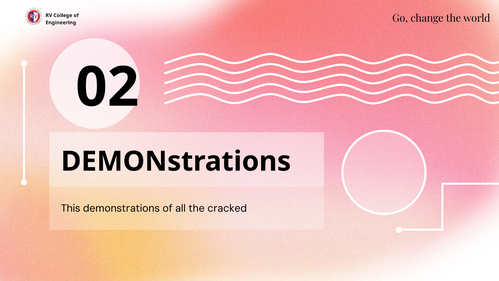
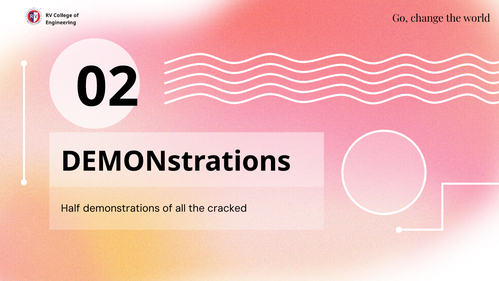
This: This -> Half (71, 208)
